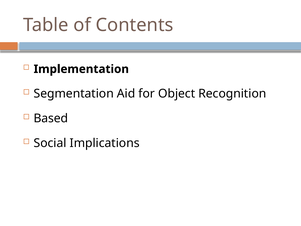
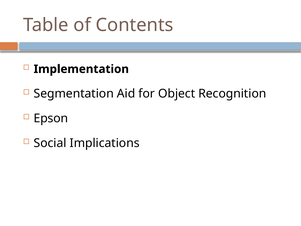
Based: Based -> Epson (51, 118)
